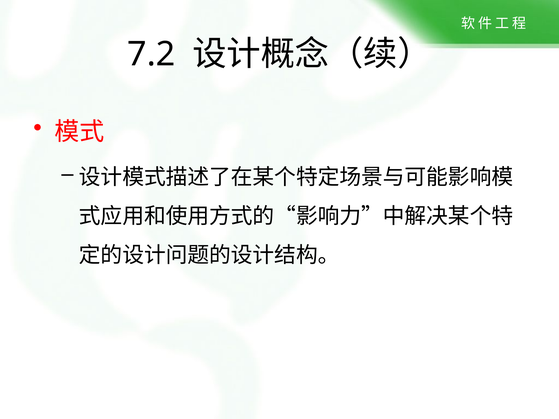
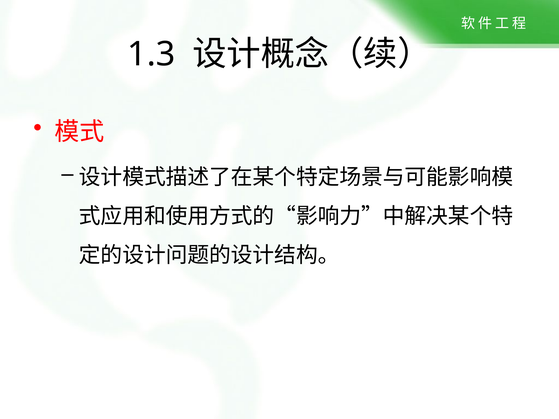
7.2: 7.2 -> 1.3 (151, 54)
